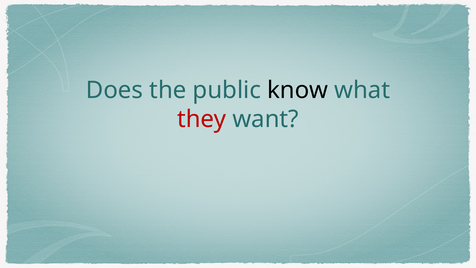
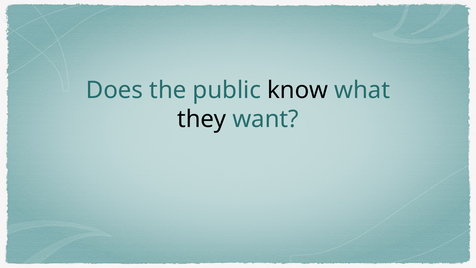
they colour: red -> black (202, 119)
